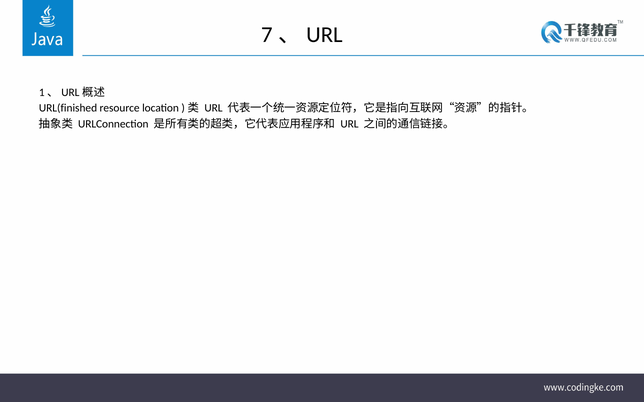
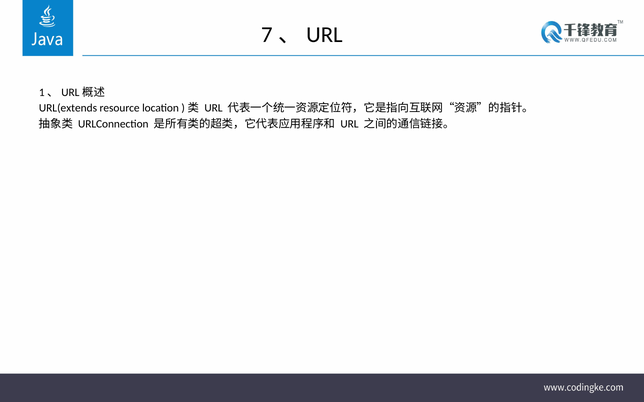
URL(finished: URL(finished -> URL(extends (68, 108)
